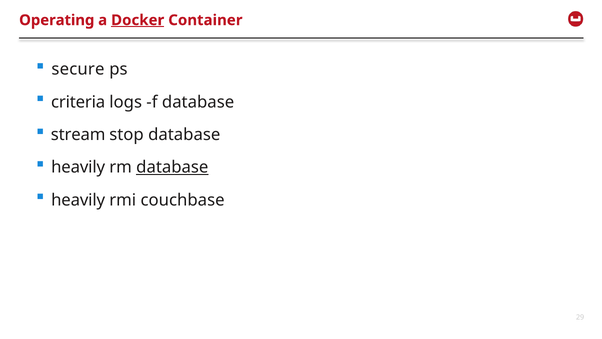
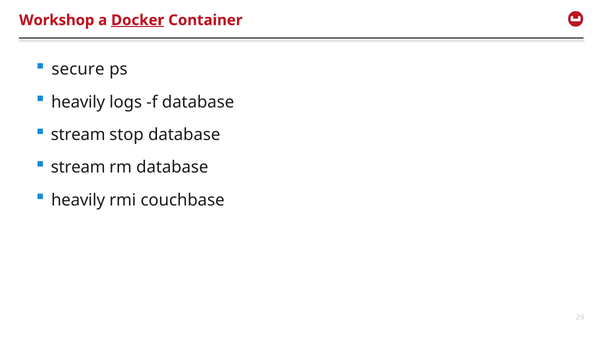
Operating: Operating -> Workshop (57, 20)
criteria: criteria -> heavily (78, 102)
heavily: heavily -> stream (78, 167)
database underline: present -> none (172, 167)
